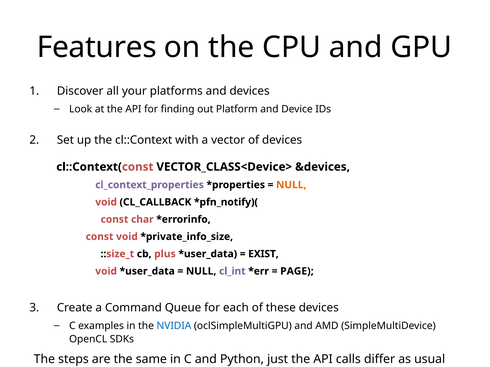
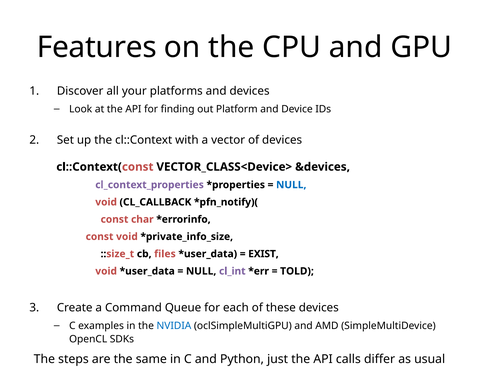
NULL colour: orange -> blue (291, 185)
plus: plus -> files (165, 254)
PAGE: PAGE -> TOLD (297, 272)
